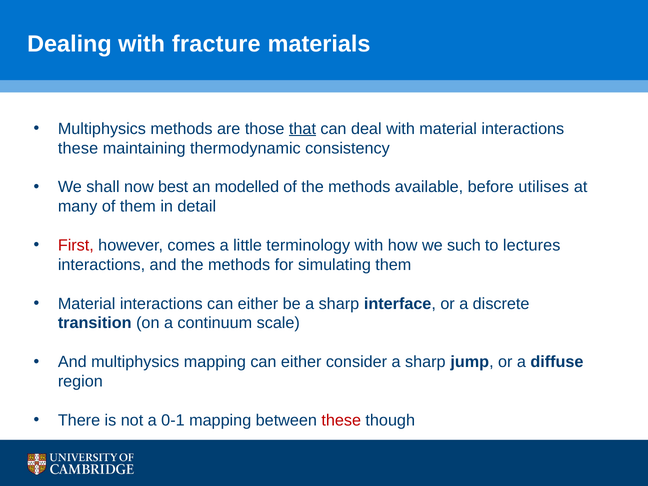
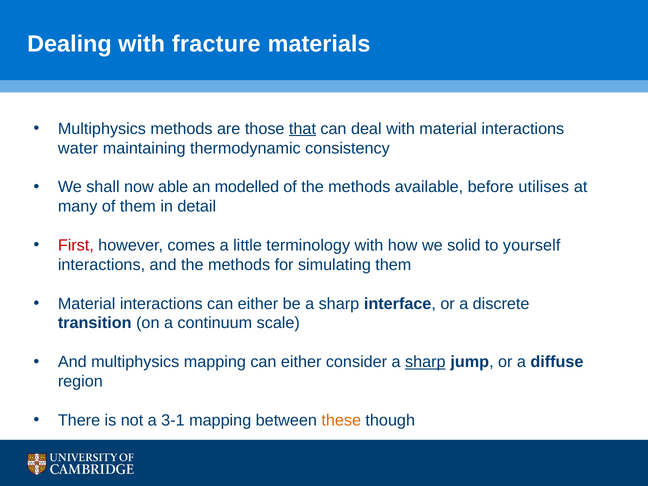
these: these -> water (78, 148)
best: best -> able (173, 187)
such: such -> solid (464, 245)
lectures: lectures -> yourself (532, 245)
sharp underline: none -> present (425, 362)
0-1: 0-1 -> 3-1 (173, 420)
these colour: red -> orange (341, 420)
